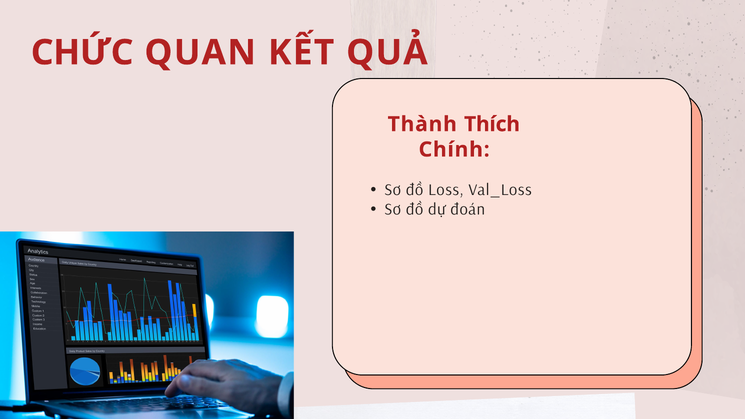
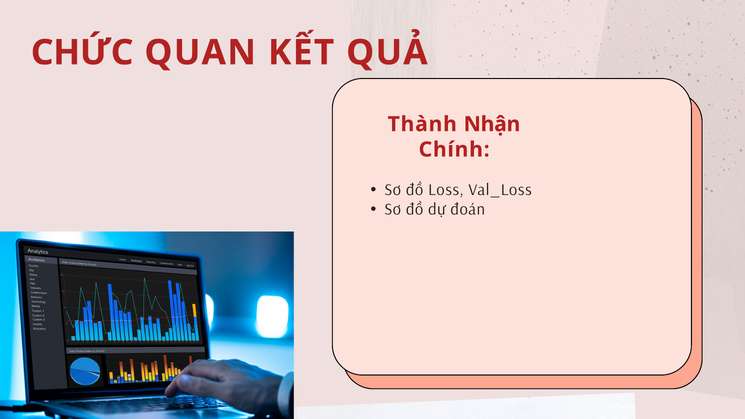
Thích: Thích -> Nhận (492, 124)
